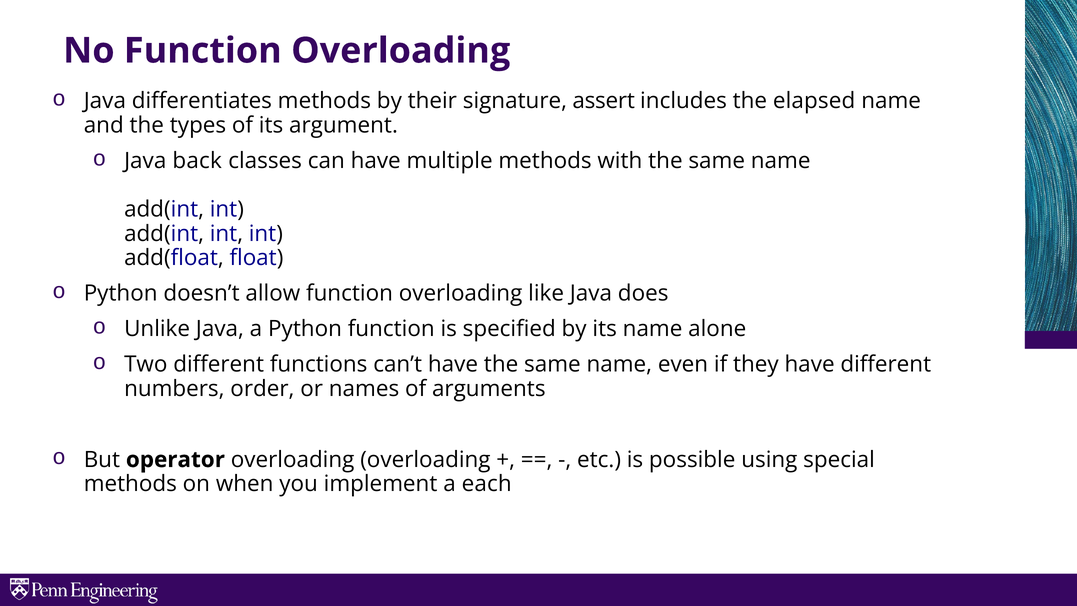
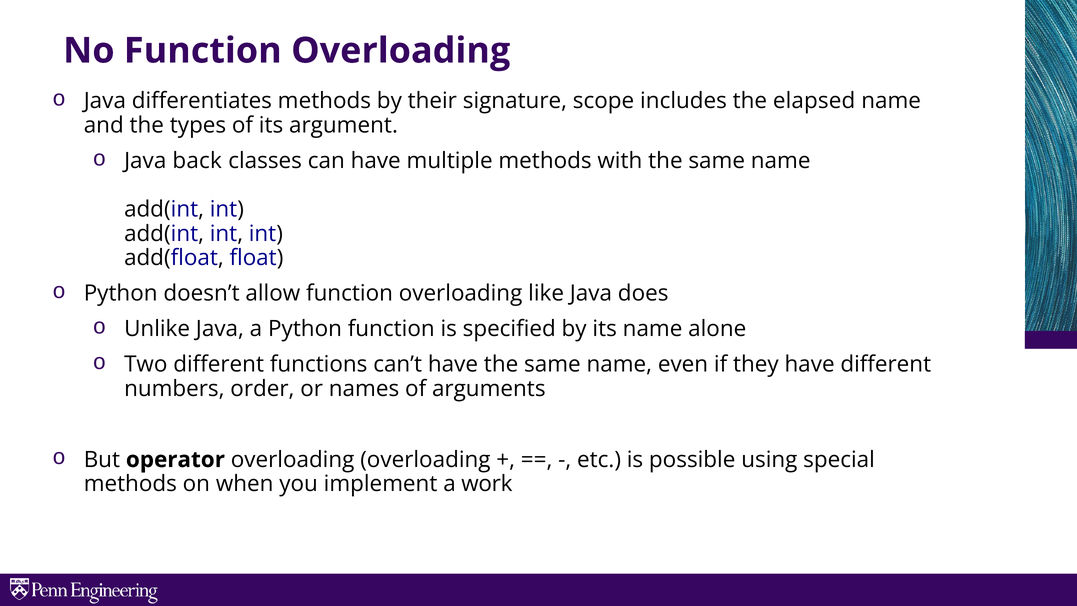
assert: assert -> scope (604, 101)
each: each -> work (487, 484)
